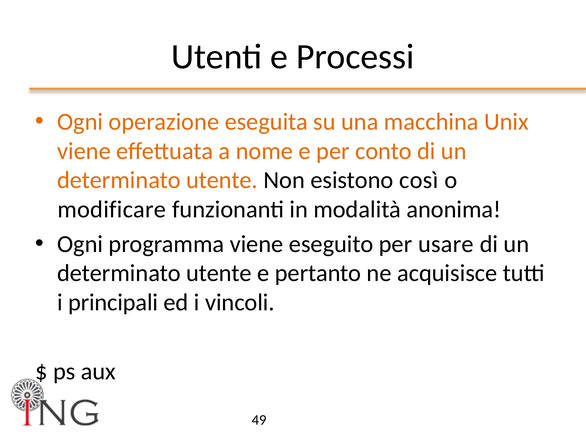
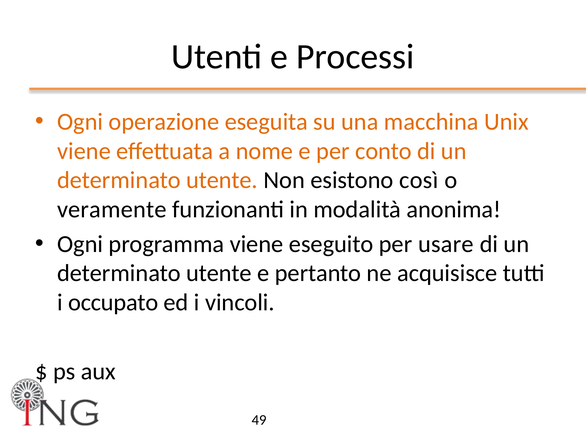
modificare: modificare -> veramente (112, 210)
principali: principali -> occupato (113, 303)
